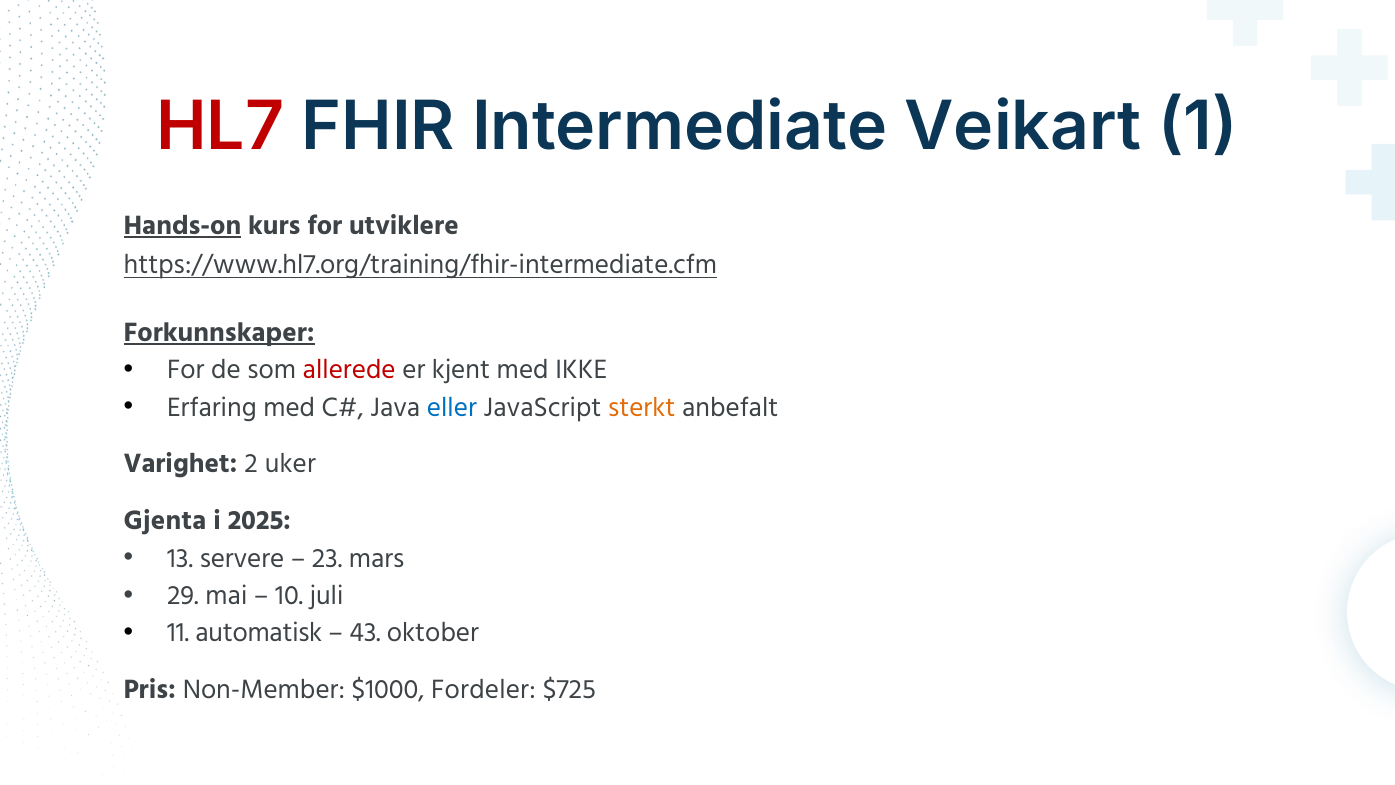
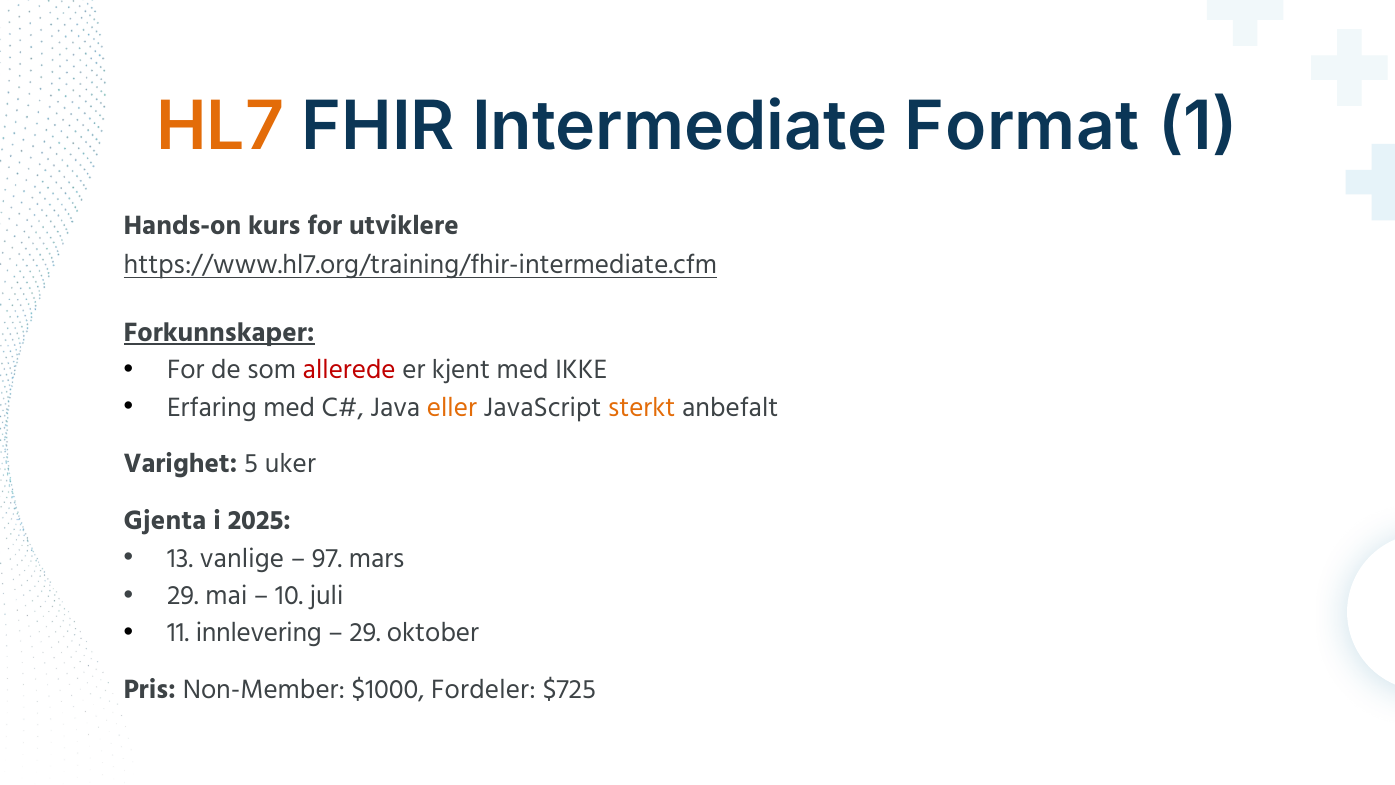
HL7 colour: red -> orange (220, 127)
Veikart: Veikart -> Format (1022, 127)
Hands-on underline: present -> none (182, 225)
eller colour: blue -> orange (452, 407)
2: 2 -> 5 (251, 464)
servere: servere -> vanlige (242, 558)
23: 23 -> 97 (327, 558)
automatisk: automatisk -> innlevering (259, 633)
43: 43 -> 29 (365, 633)
